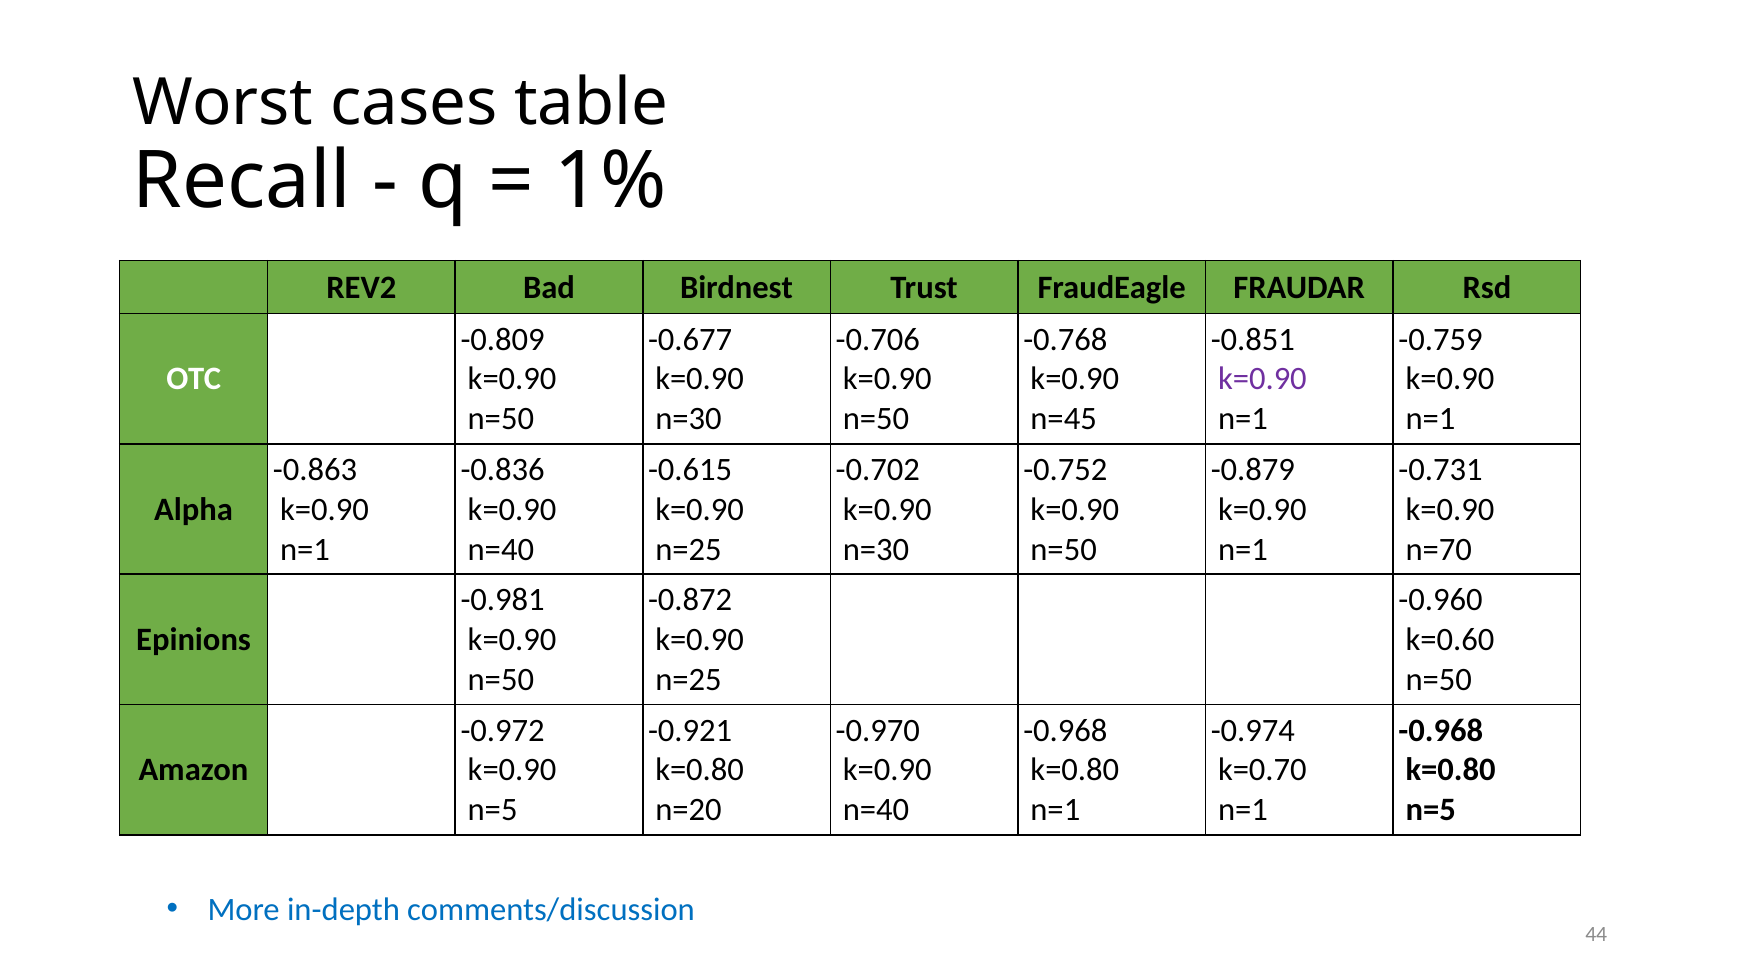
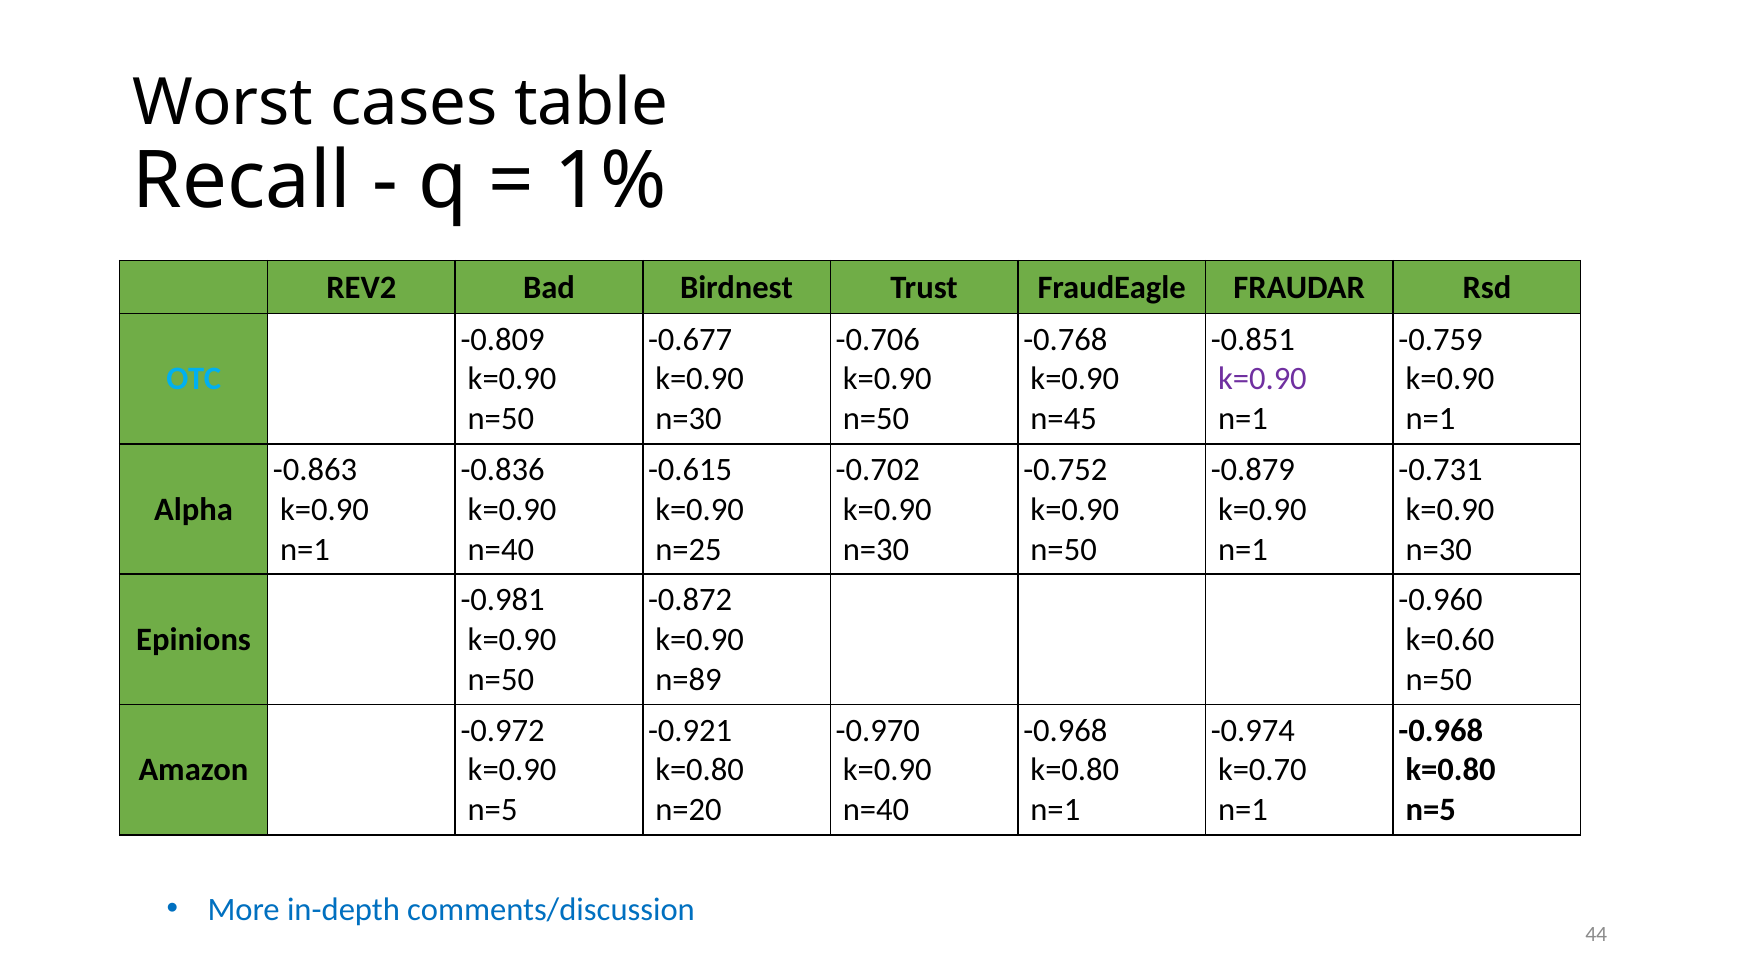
OTC colour: white -> light blue (194, 379)
n=70: n=70 -> n=30 (1439, 549)
n=25: n=25 -> n=89 (688, 679)
